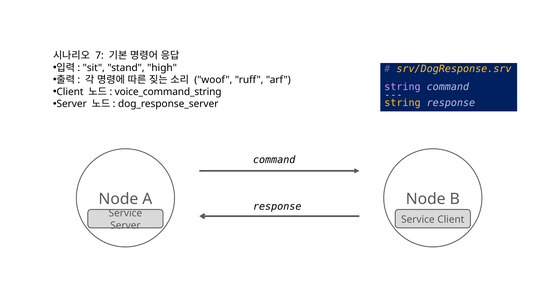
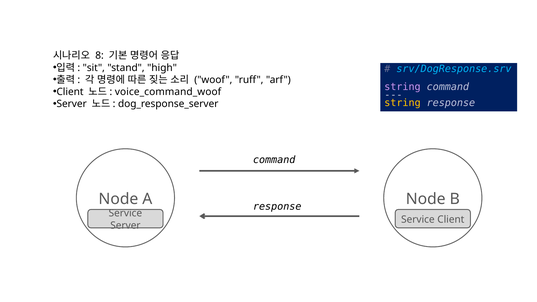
7: 7 -> 8 (100, 56)
srv/DogResponse.srv colour: yellow -> light blue (454, 69)
voice_command_string: voice_command_string -> voice_command_woof (168, 92)
